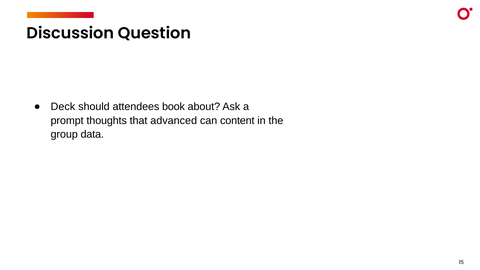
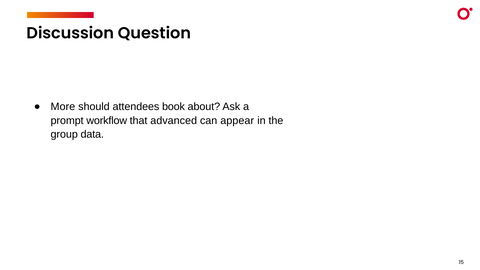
Deck: Deck -> More (63, 107)
thoughts: thoughts -> workflow (107, 121)
content: content -> appear (237, 121)
